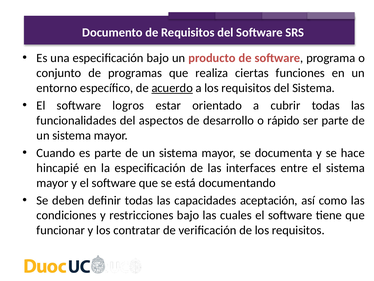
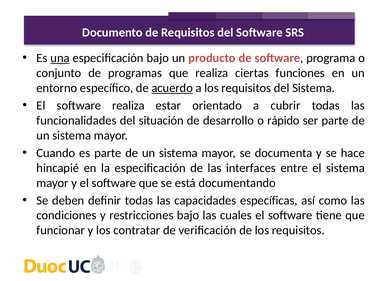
una underline: none -> present (60, 58)
software logros: logros -> realiza (128, 105)
aspectos: aspectos -> situación (161, 120)
aceptación: aceptación -> específicas (269, 200)
